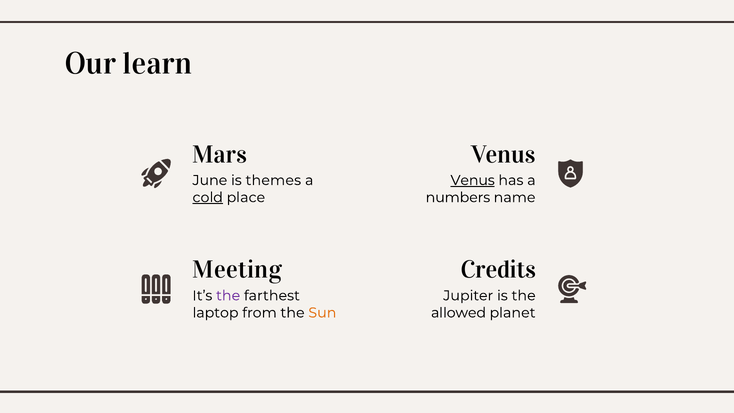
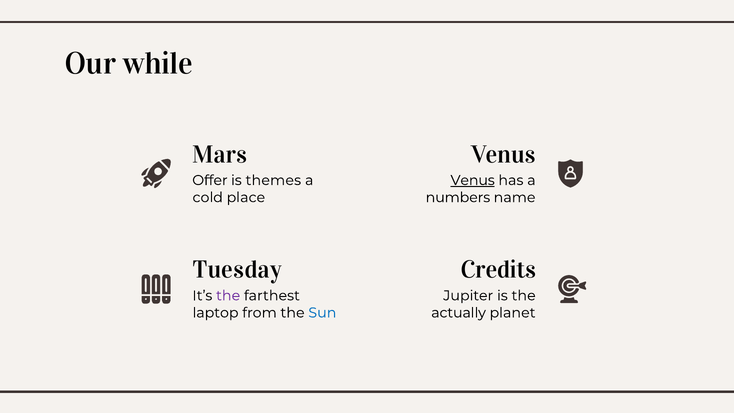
learn: learn -> while (158, 64)
June: June -> Offer (210, 180)
cold underline: present -> none (208, 197)
Meeting: Meeting -> Tuesday (237, 270)
Sun colour: orange -> blue (322, 313)
allowed: allowed -> actually (459, 313)
